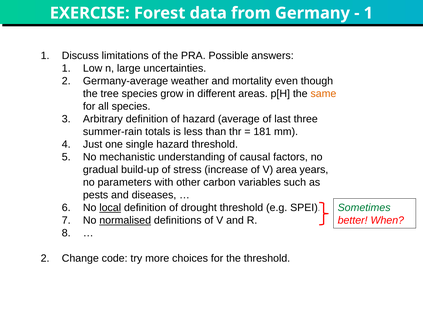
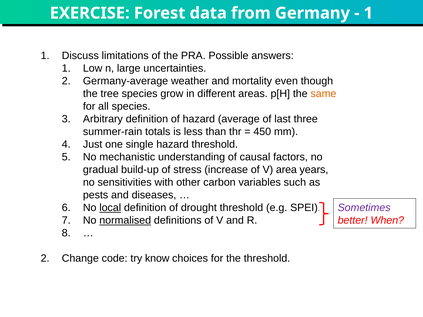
181: 181 -> 450 (262, 132)
parameters: parameters -> sensitivities (125, 182)
Sometimes colour: green -> purple (364, 208)
more: more -> know (157, 259)
